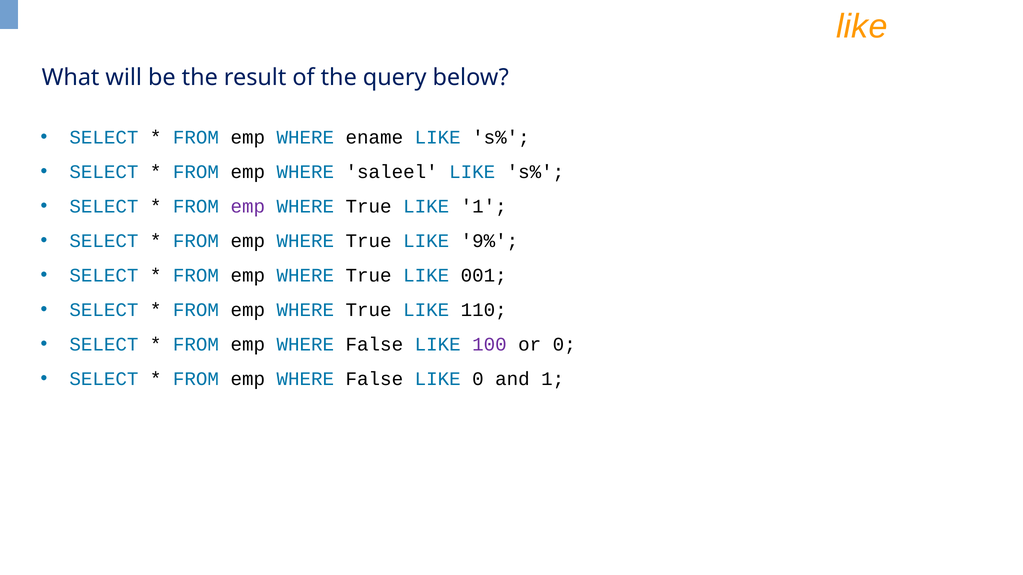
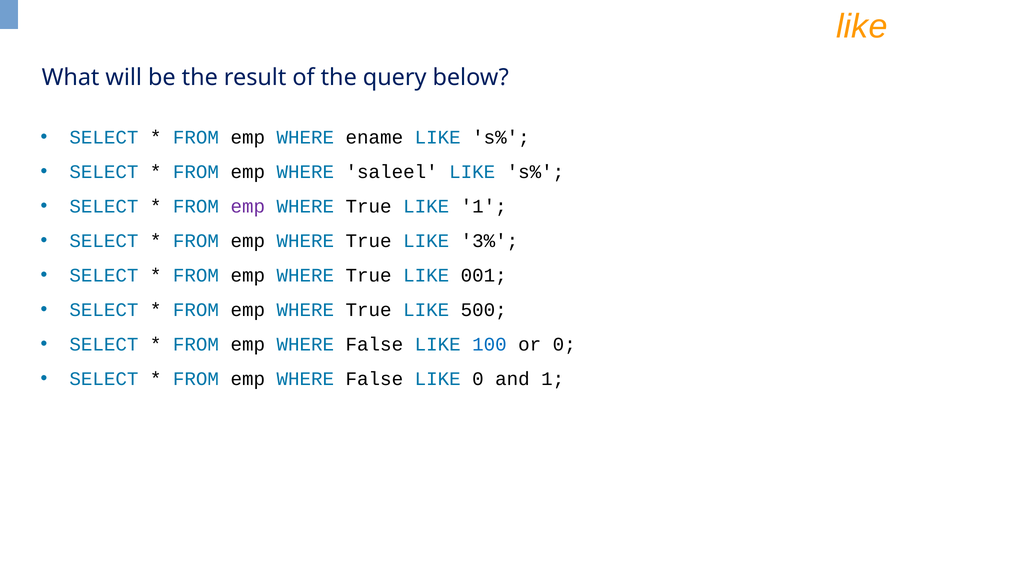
9%: 9% -> 3% (489, 241)
110: 110 -> 500 (484, 310)
100 colour: purple -> blue (489, 345)
